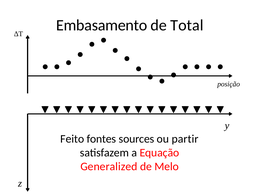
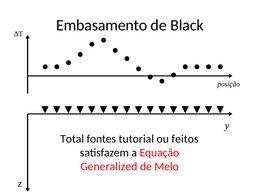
Total: Total -> Black (187, 25)
Feito: Feito -> Total (72, 139)
sources: sources -> tutorial (136, 139)
partir: partir -> feitos (185, 139)
